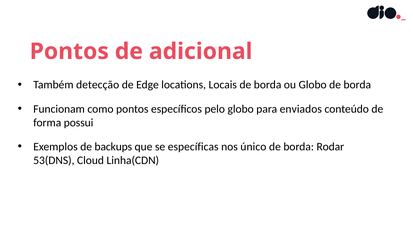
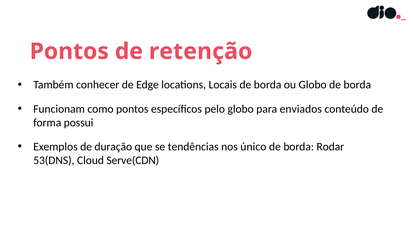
adicional: adicional -> retenção (201, 51)
detecção: detecção -> conhecer (98, 85)
backups: backups -> duração (113, 147)
específicas: específicas -> tendências (193, 147)
Linha(CDN: Linha(CDN -> Serve(CDN (133, 161)
